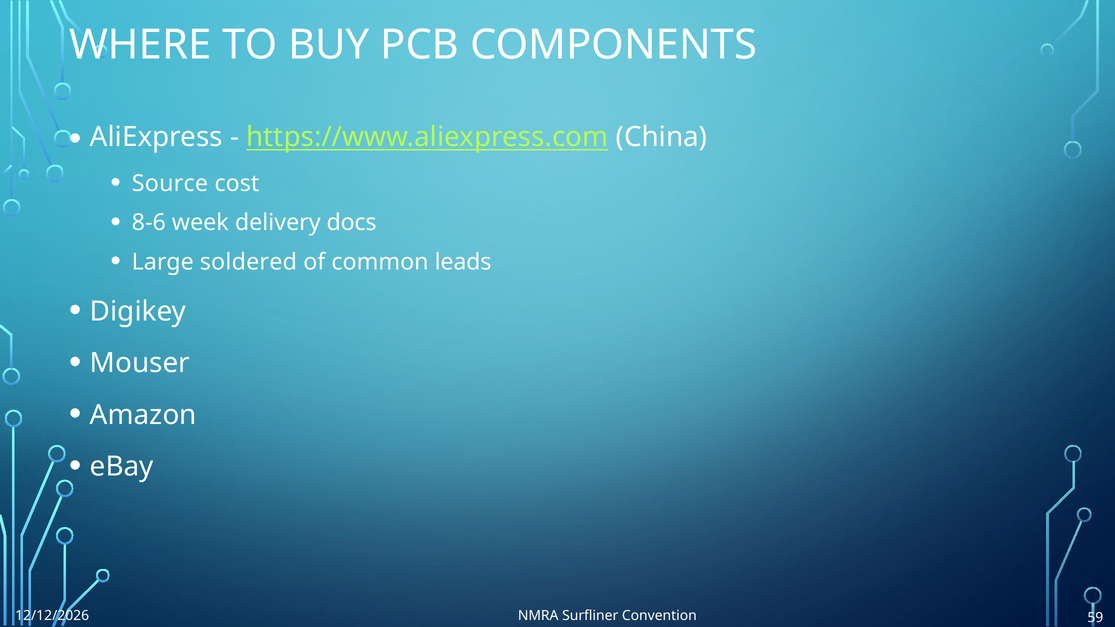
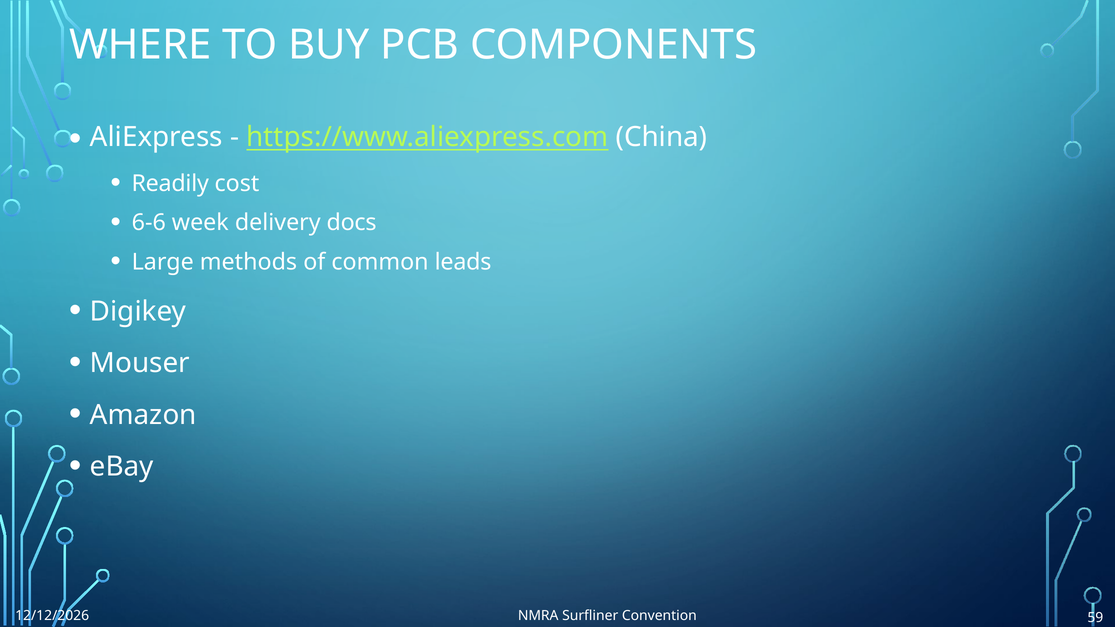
Source: Source -> Readily (170, 184)
8-6: 8-6 -> 6-6 (149, 223)
soldered: soldered -> methods (248, 262)
